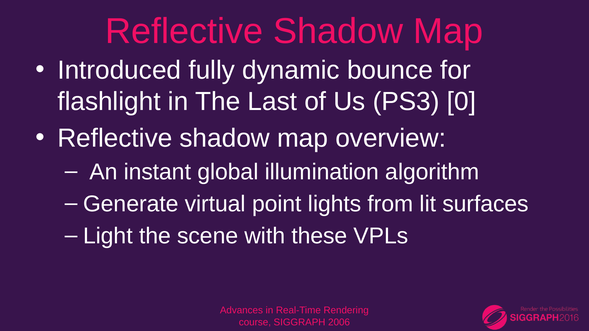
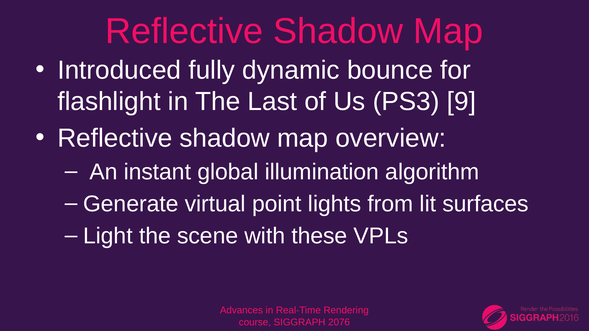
0: 0 -> 9 (461, 102)
2006: 2006 -> 2076 (339, 322)
